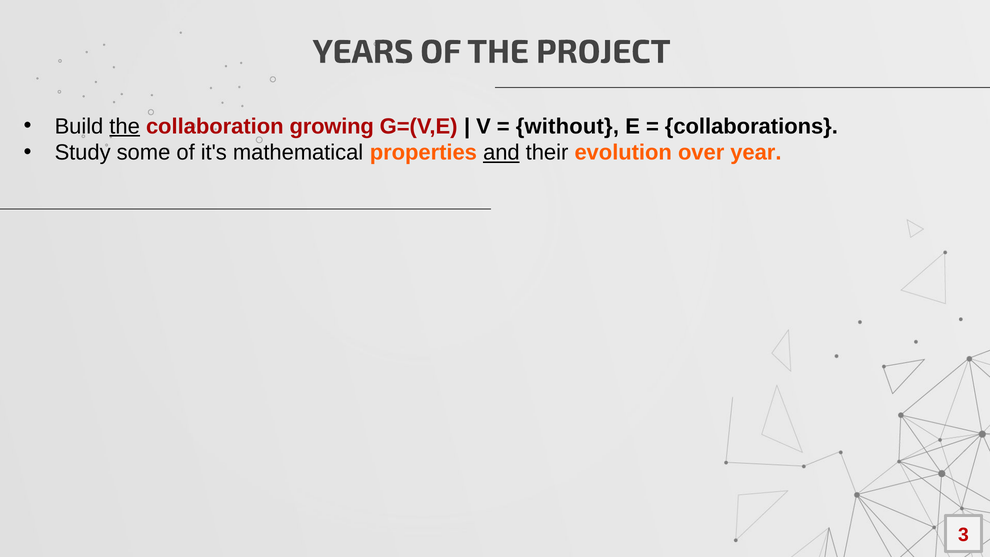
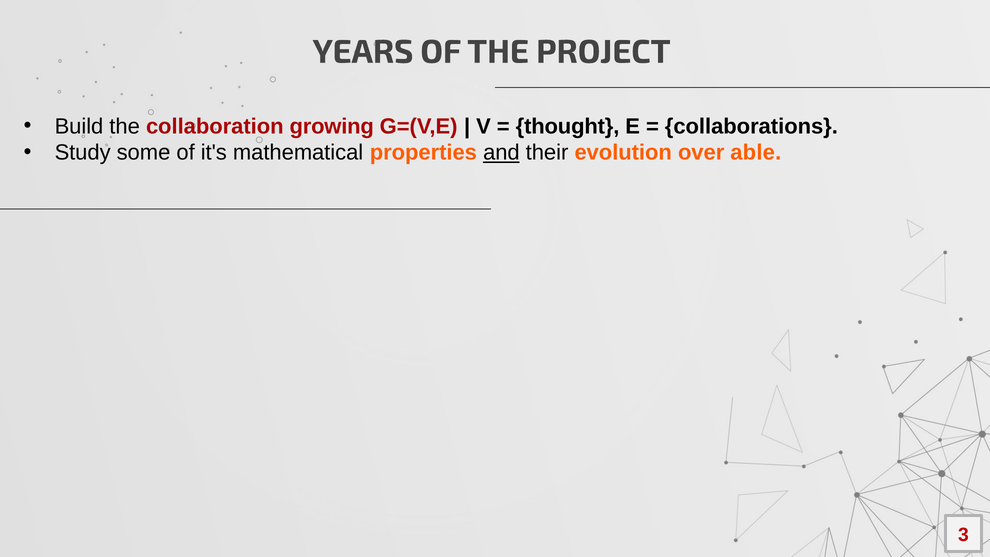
the underline: present -> none (125, 126)
without: without -> thought (568, 126)
year: year -> able (756, 153)
